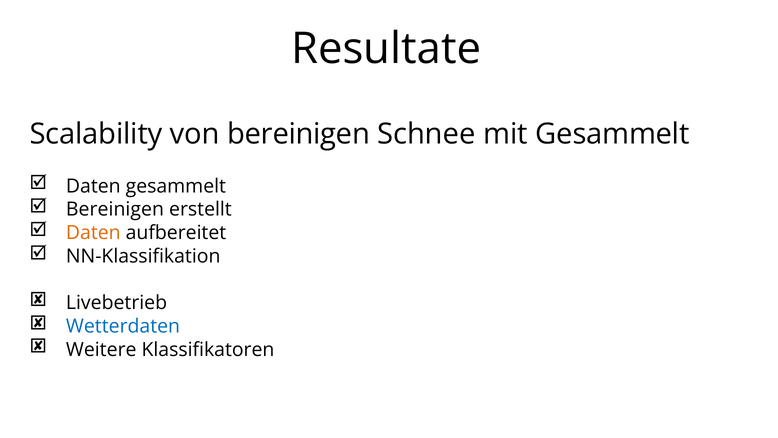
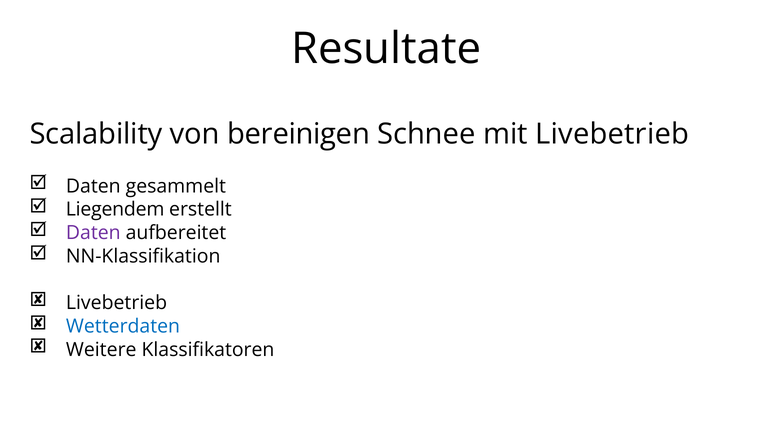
mit Gesammelt: Gesammelt -> Livebetrieb (612, 134)
Bereinigen: Bereinigen -> Liegendem (115, 209)
Daten colour: orange -> purple (93, 233)
